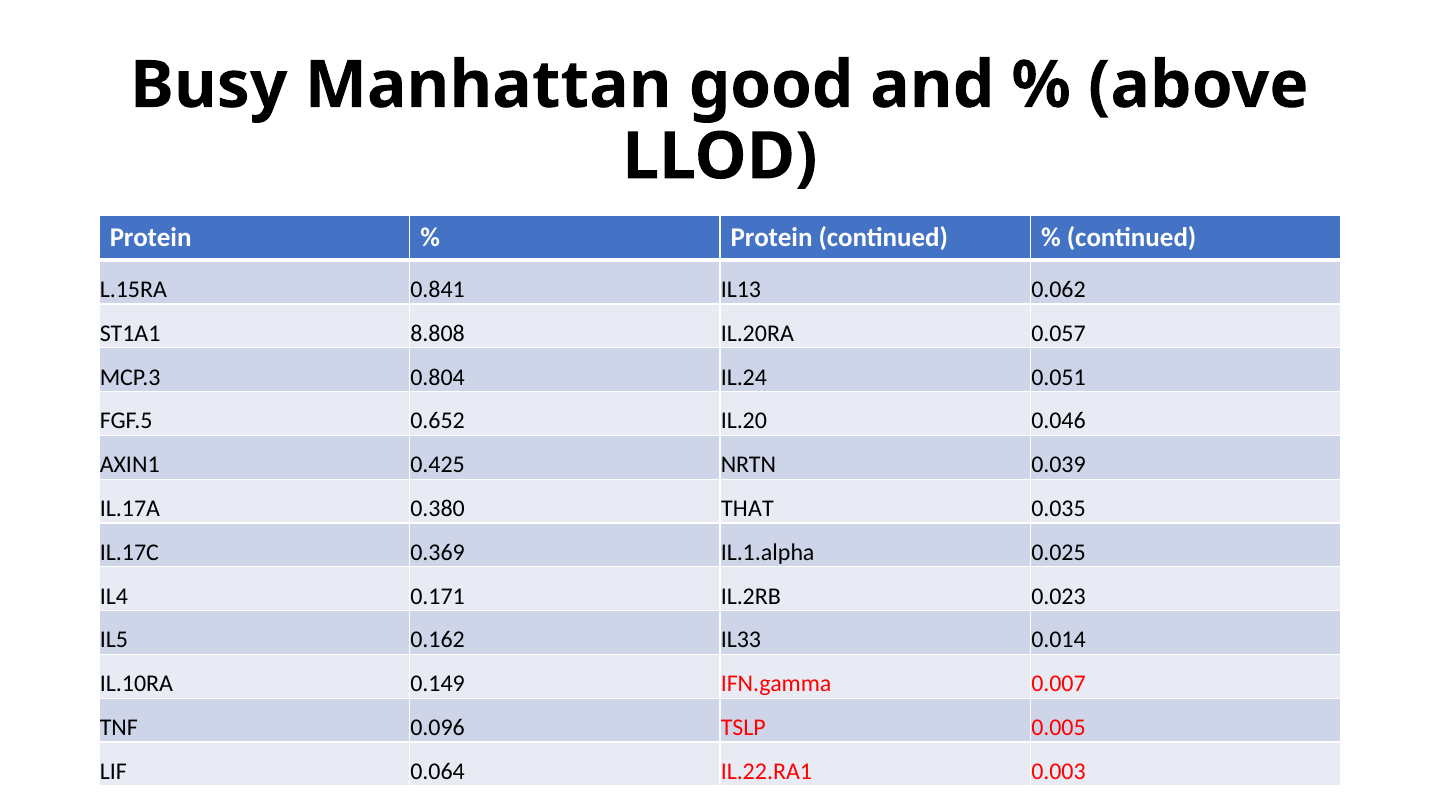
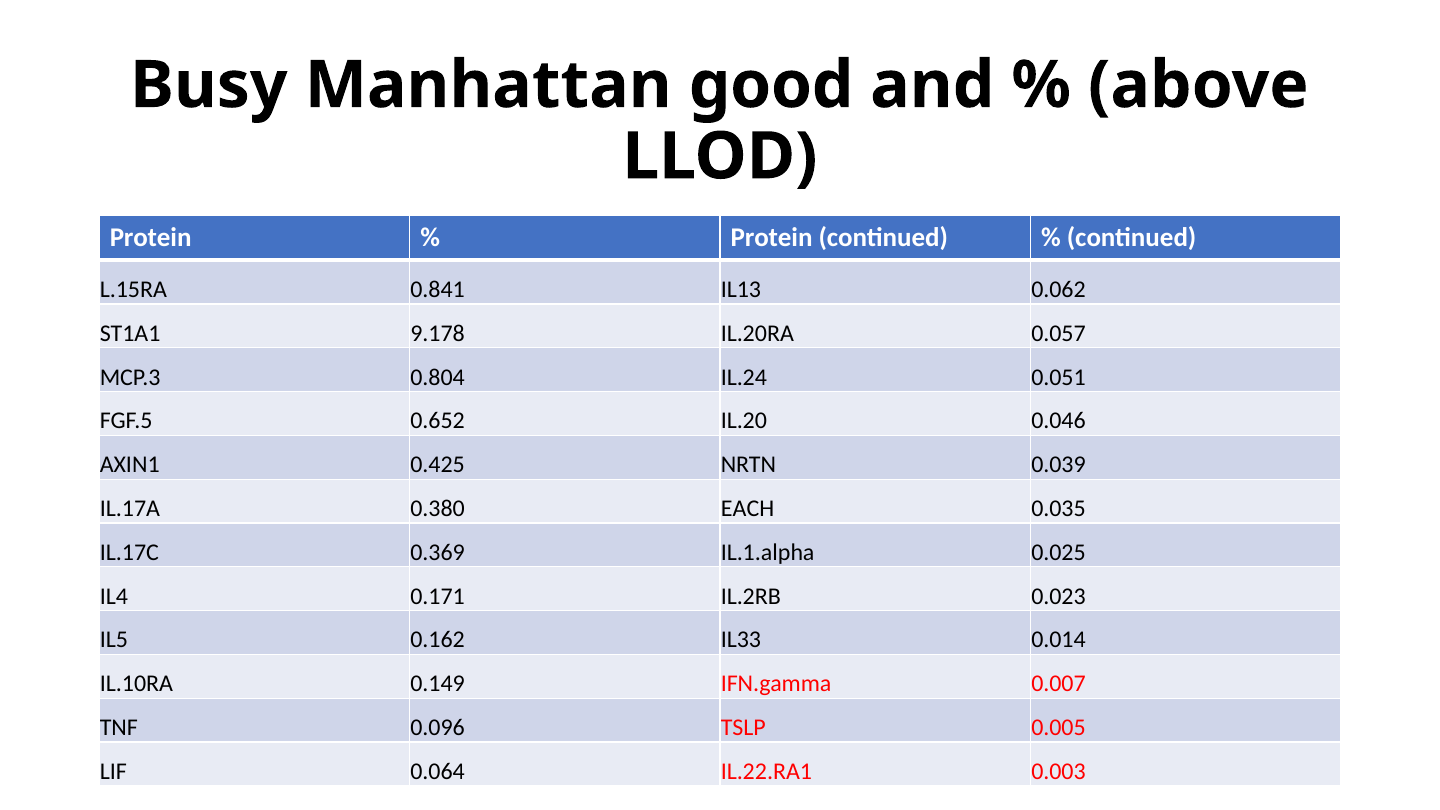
8.808: 8.808 -> 9.178 (438, 333)
THAT: THAT -> EACH (748, 509)
